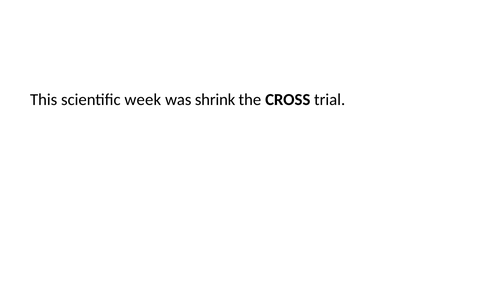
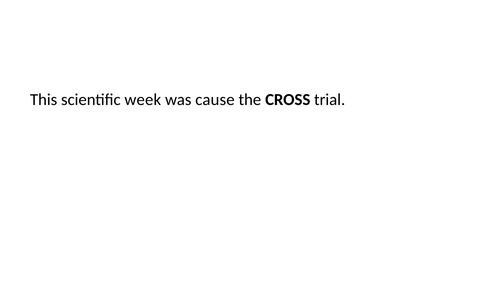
shrink: shrink -> cause (215, 100)
